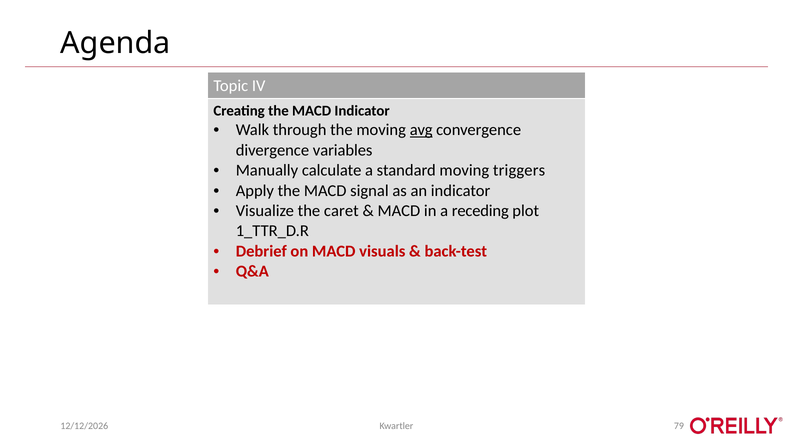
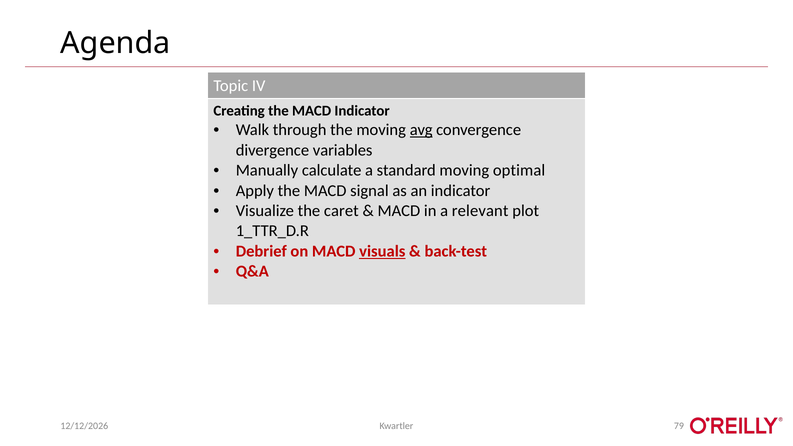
triggers: triggers -> optimal (519, 170)
receding: receding -> relevant (480, 211)
visuals underline: none -> present (382, 251)
